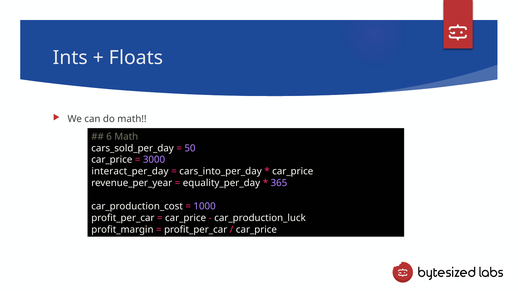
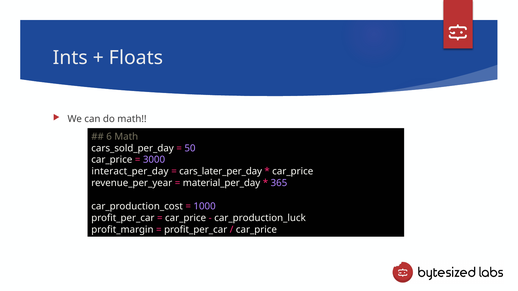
cars_into_per_day: cars_into_per_day -> cars_later_per_day (221, 172)
equality_per_day: equality_per_day -> material_per_day (222, 183)
